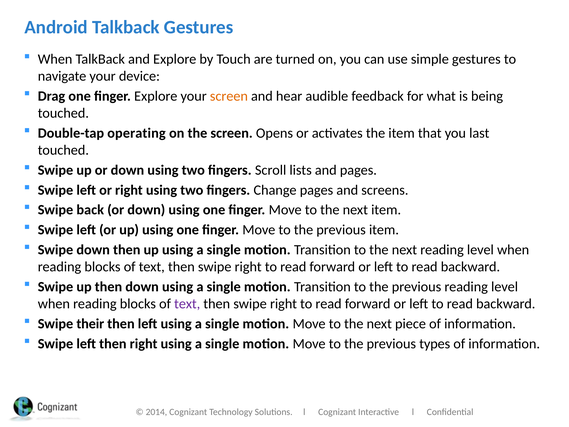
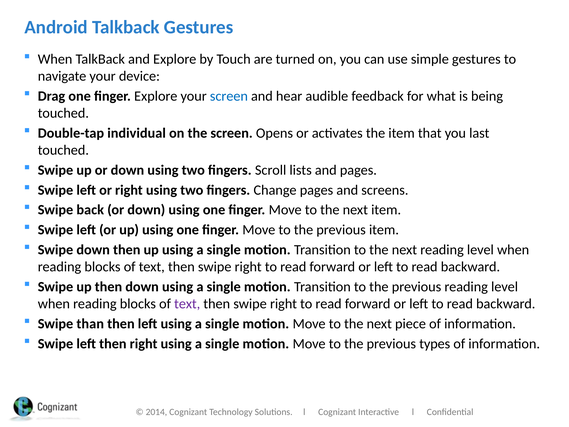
screen colour: orange -> blue (229, 96)
operating: operating -> individual (137, 133)
their: their -> than (90, 324)
